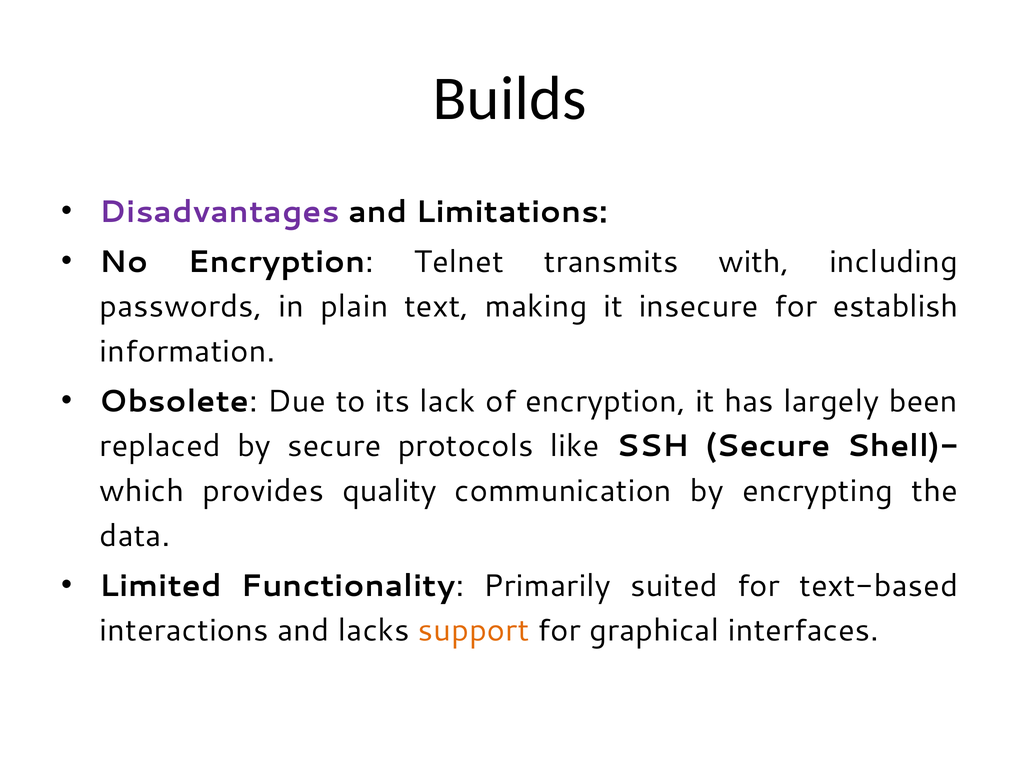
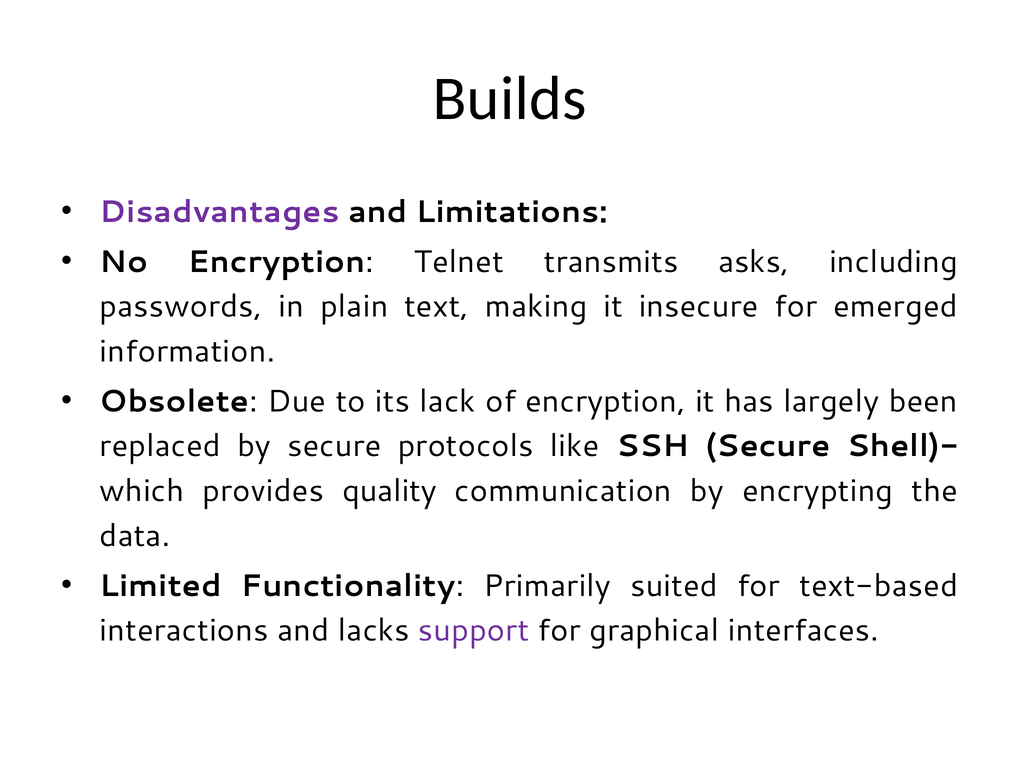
with: with -> asks (754, 262)
establish: establish -> emerged (895, 307)
support colour: orange -> purple (474, 631)
